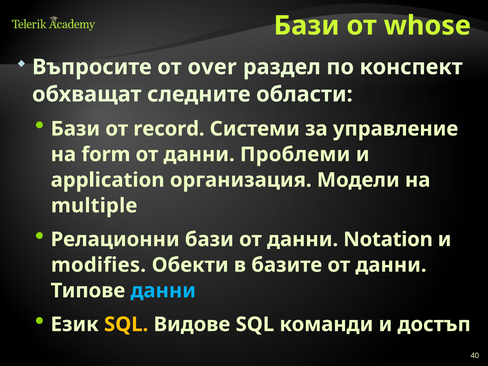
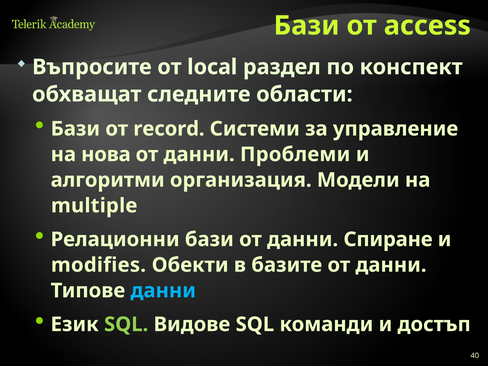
whose: whose -> access (427, 26)
over: over -> local (212, 67)
form: form -> нова (106, 154)
application: application -> алгоритми (108, 180)
Notation: Notation -> Спиране (388, 239)
SQL colour: yellow -> light green (126, 324)
